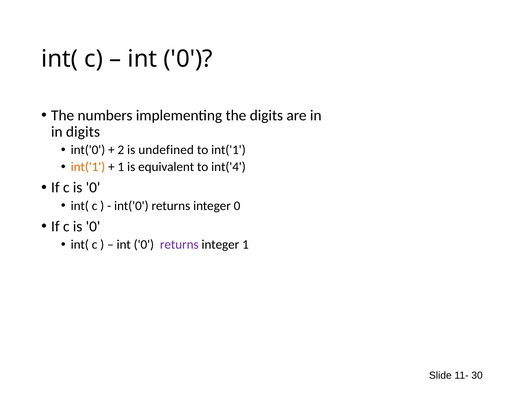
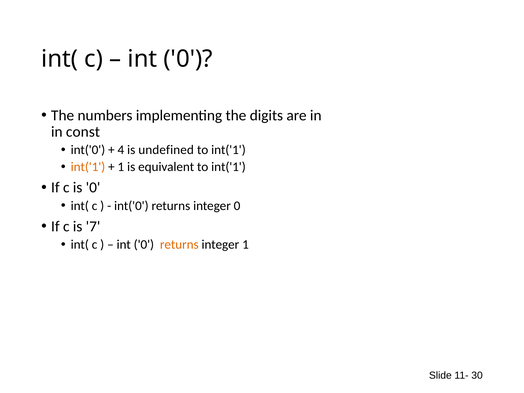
in digits: digits -> const (83, 132)
2: 2 -> 4 (121, 150)
equivalent to int('4: int('4 -> int('1 (228, 167)
0: 0 -> 7 (93, 226)
returns colour: purple -> orange (179, 245)
